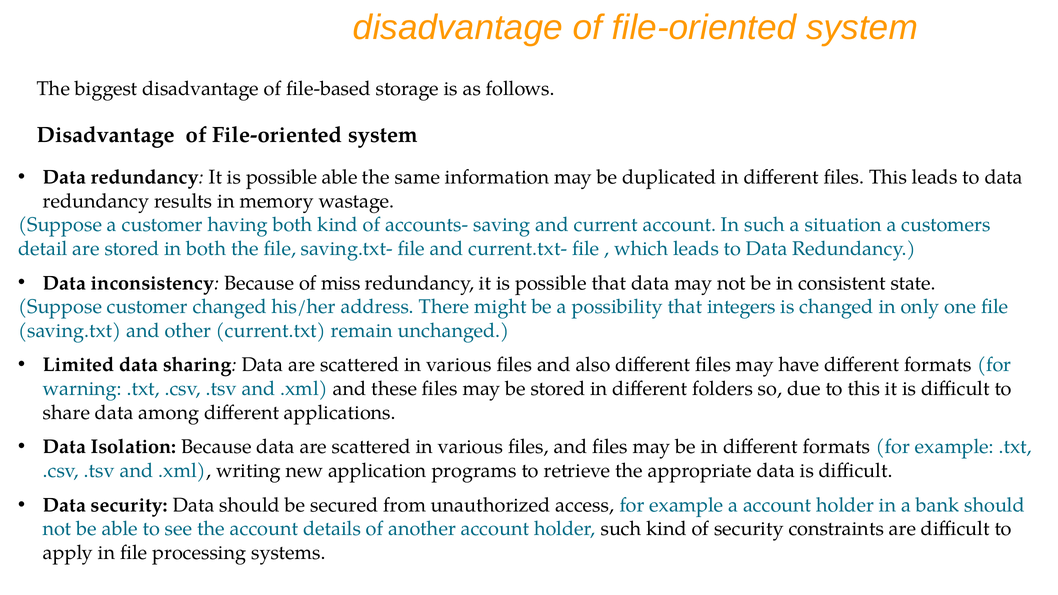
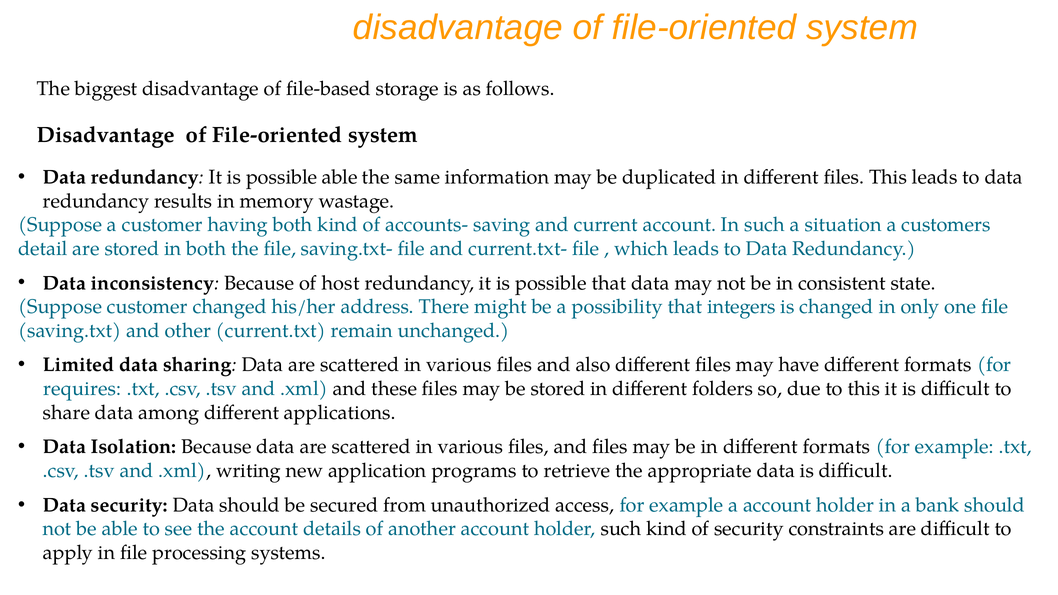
miss: miss -> host (341, 283)
warning: warning -> requires (82, 389)
